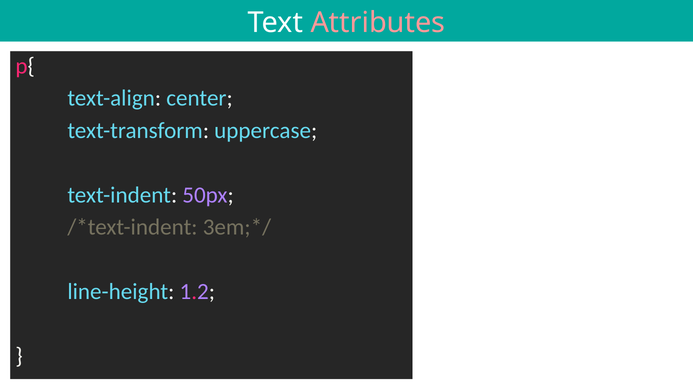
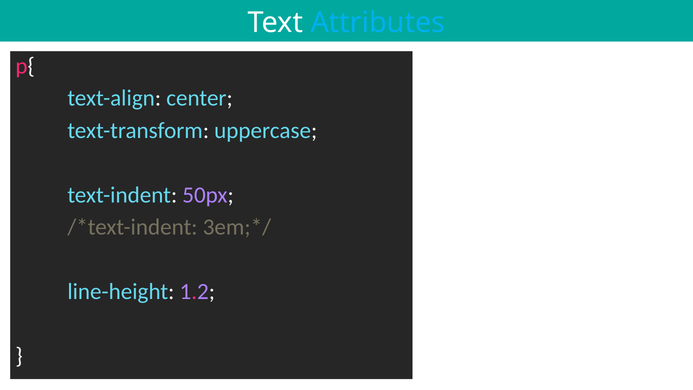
Attributes colour: pink -> light blue (378, 23)
